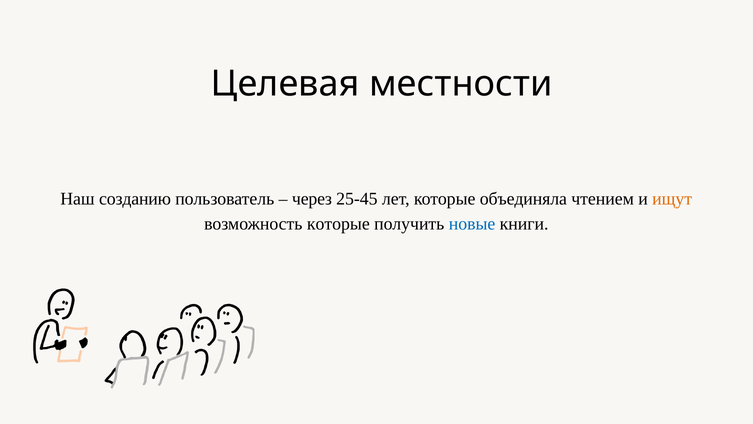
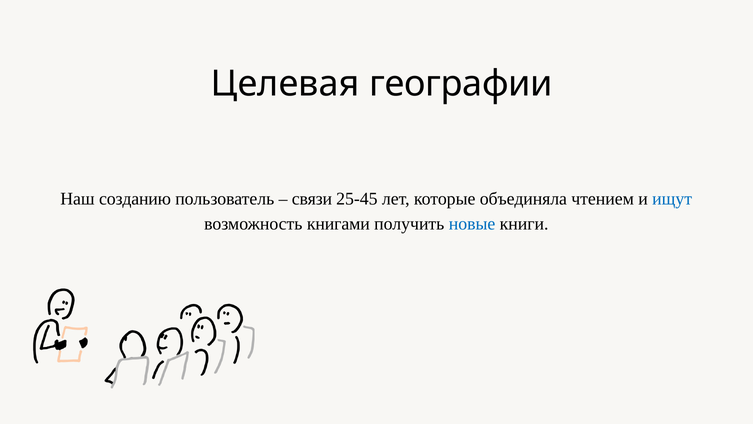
местности: местности -> географии (461, 84)
через: через -> связи (312, 199)
ищут colour: orange -> blue (672, 199)
возможность которые: которые -> книгами (338, 224)
